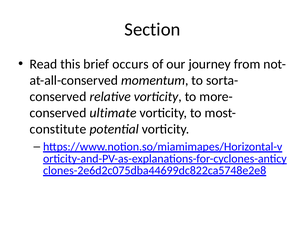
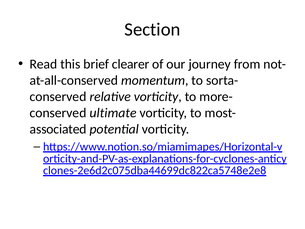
occurs: occurs -> clearer (131, 64)
constitute: constitute -> associated (58, 129)
